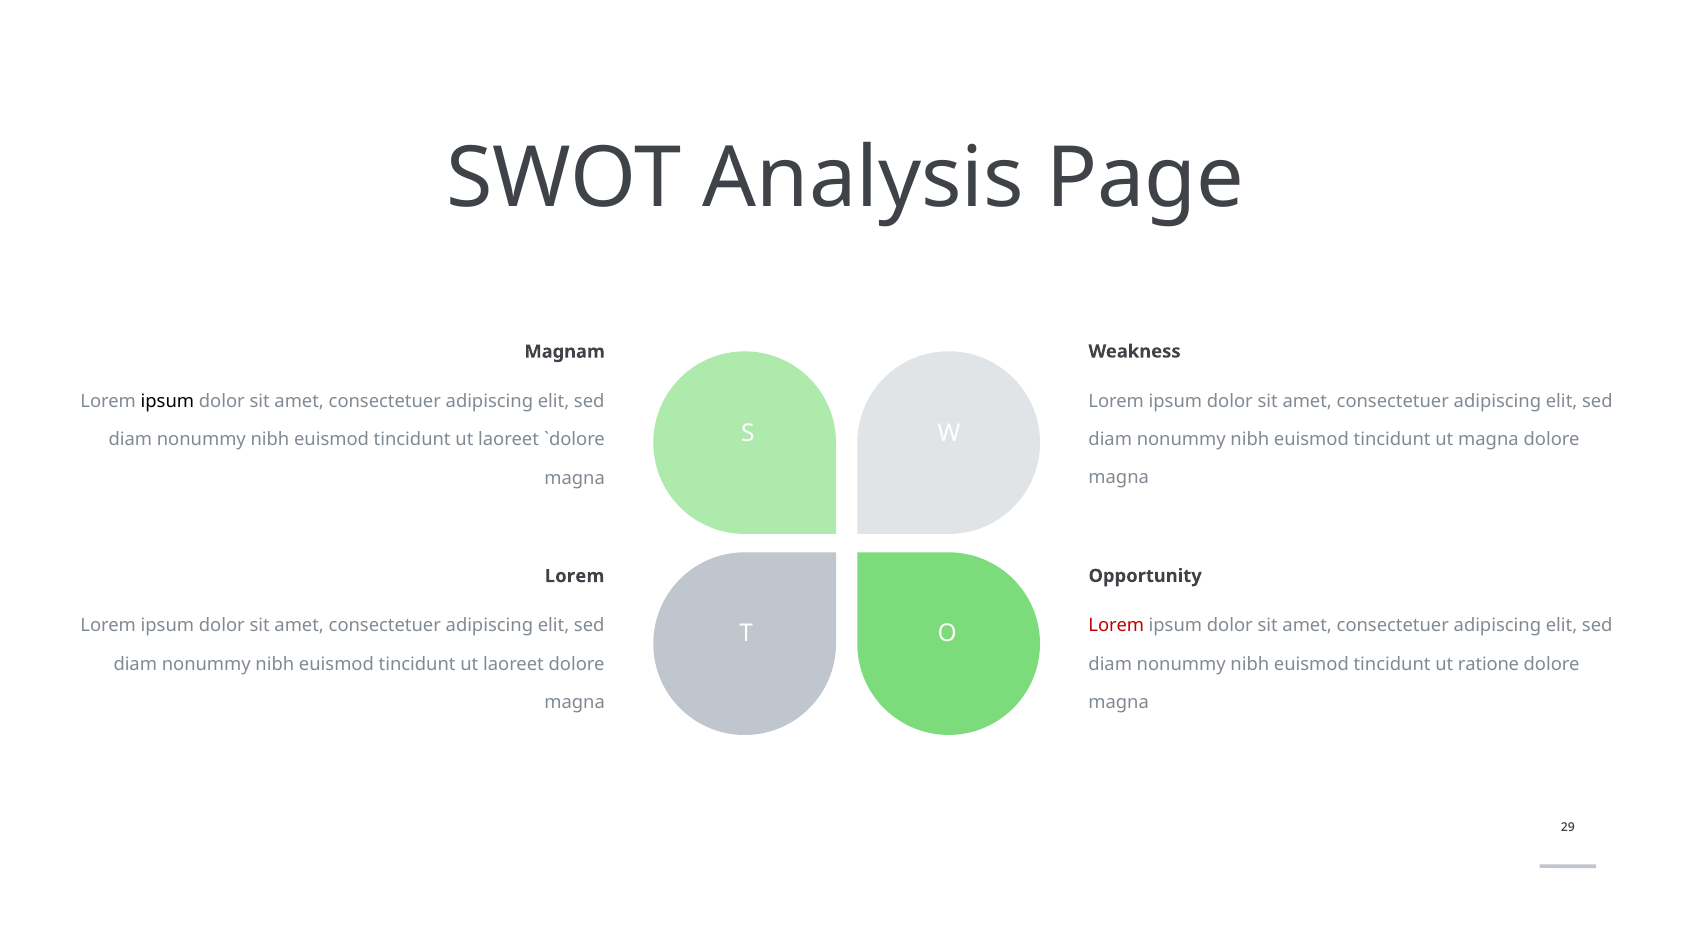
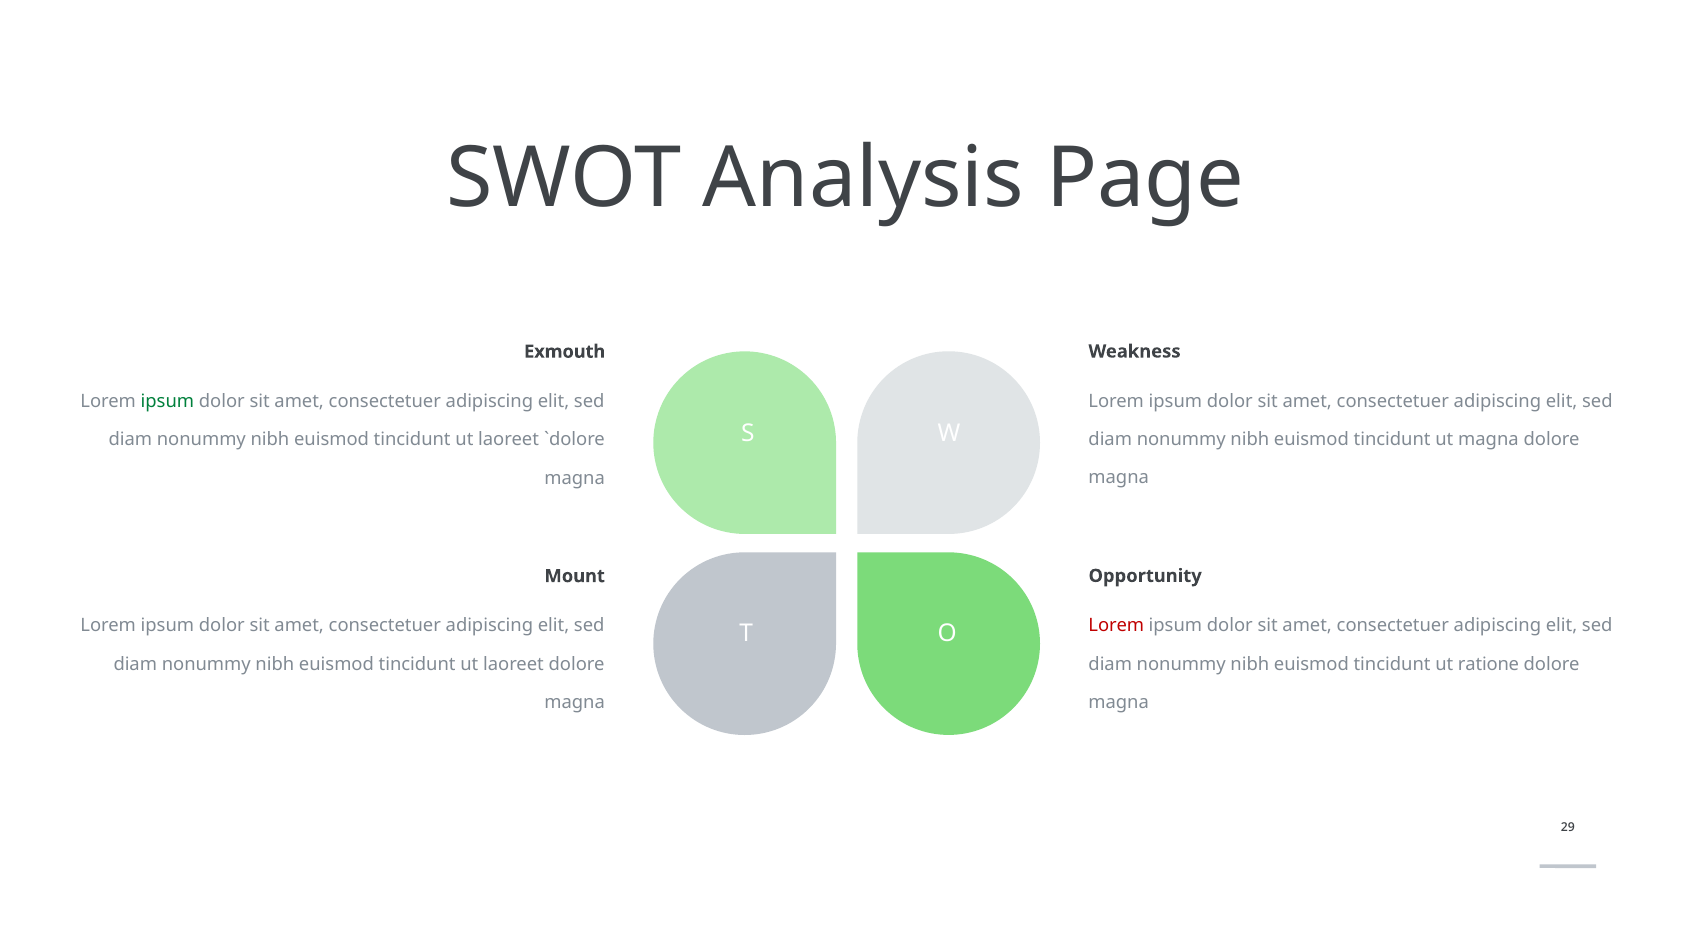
Magnam: Magnam -> Exmouth (565, 352)
ipsum colour: black -> green (167, 402)
Lorem: Lorem -> Mount (575, 576)
